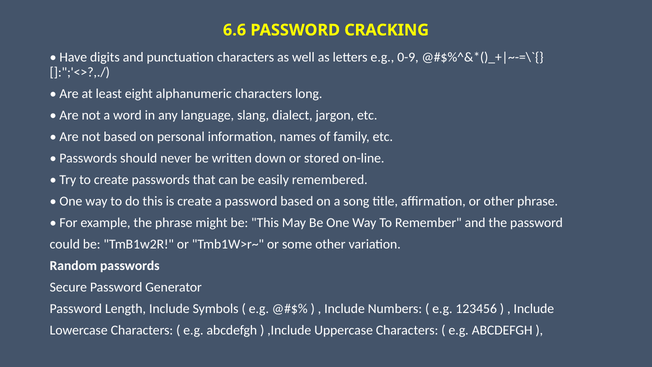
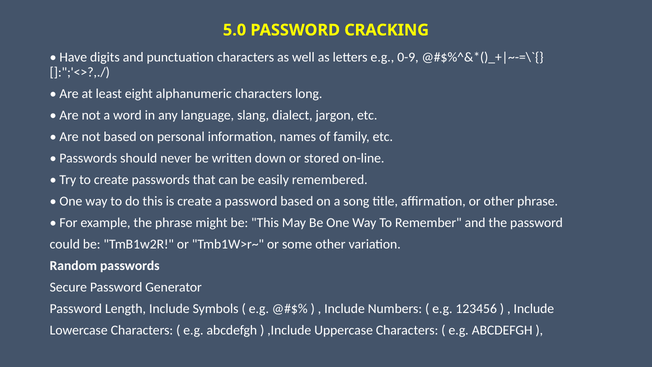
6.6: 6.6 -> 5.0 (235, 30)
